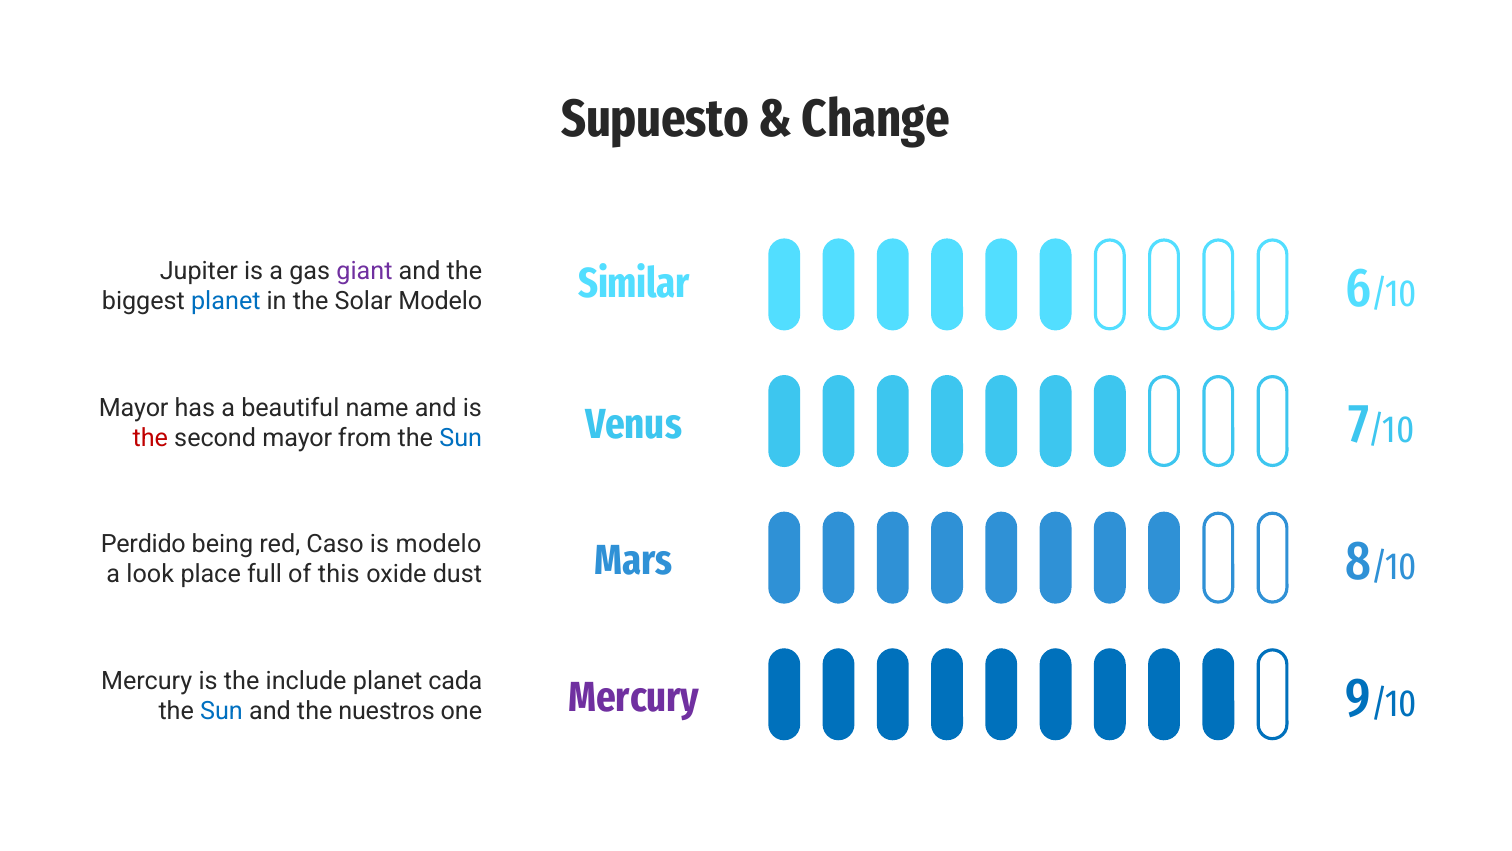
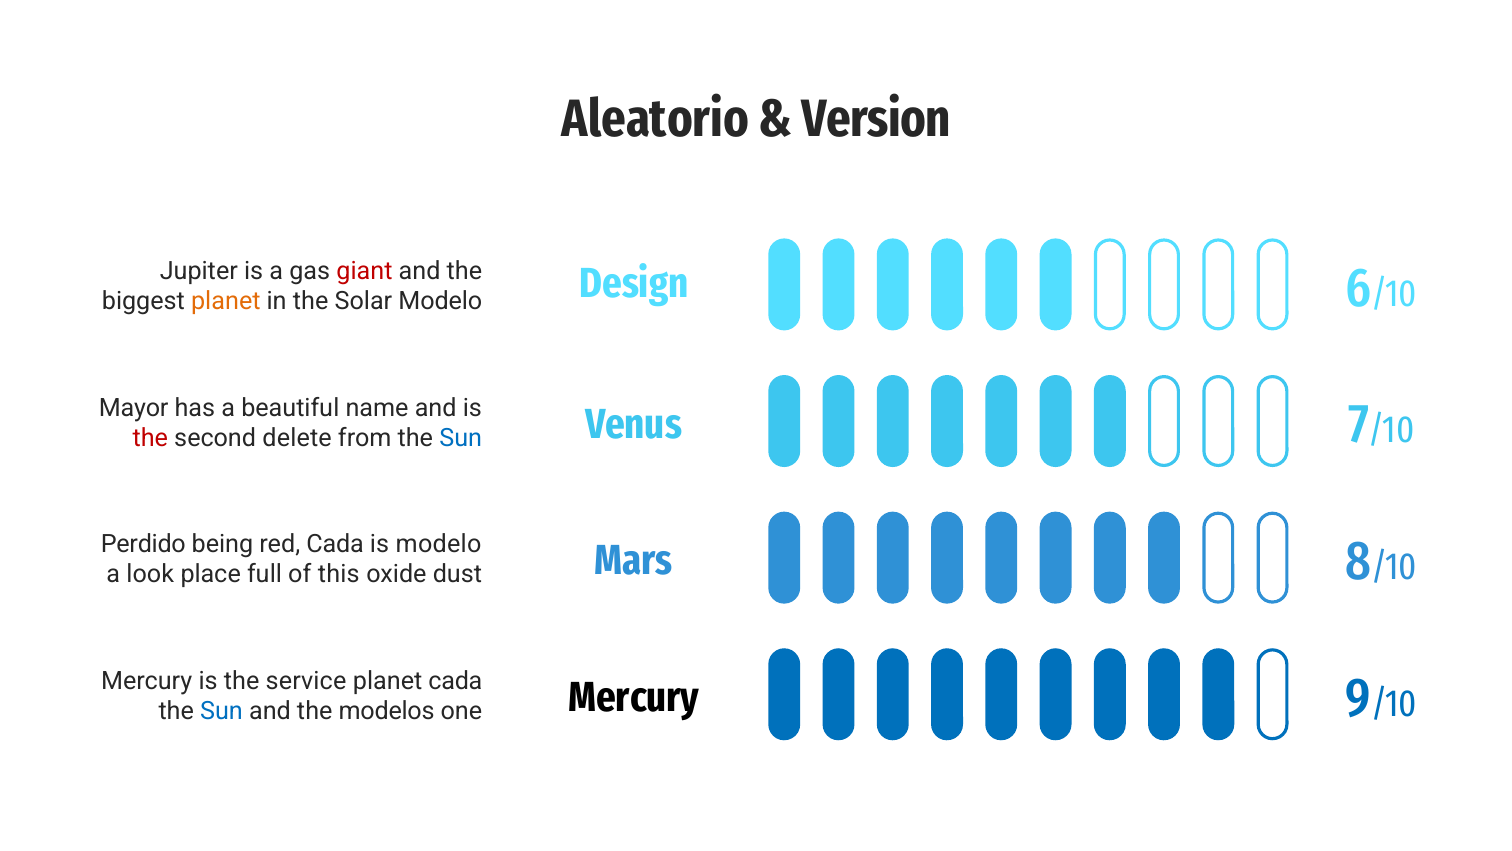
Supuesto: Supuesto -> Aleatorio (655, 119)
Change: Change -> Version (876, 119)
giant colour: purple -> red (364, 271)
Similar: Similar -> Design (634, 284)
planet colour: blue -> orange (226, 301)
second mayor: mayor -> delete (297, 438)
red Caso: Caso -> Cada (335, 544)
include: include -> service (306, 681)
Mercury colour: purple -> black (634, 697)
nuestros: nuestros -> modelos (387, 711)
